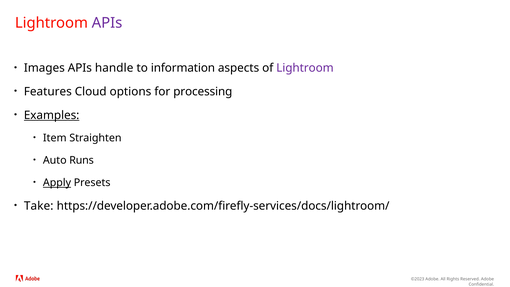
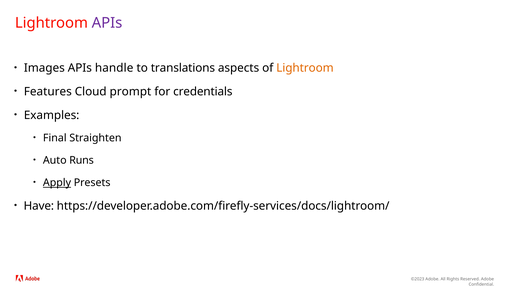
information: information -> translations (183, 68)
Lightroom colour: purple -> orange (305, 68)
options: options -> prompt (130, 92)
processing: processing -> credentials (203, 92)
Examples underline: present -> none (52, 115)
Item: Item -> Final (55, 138)
Take: Take -> Have (39, 206)
